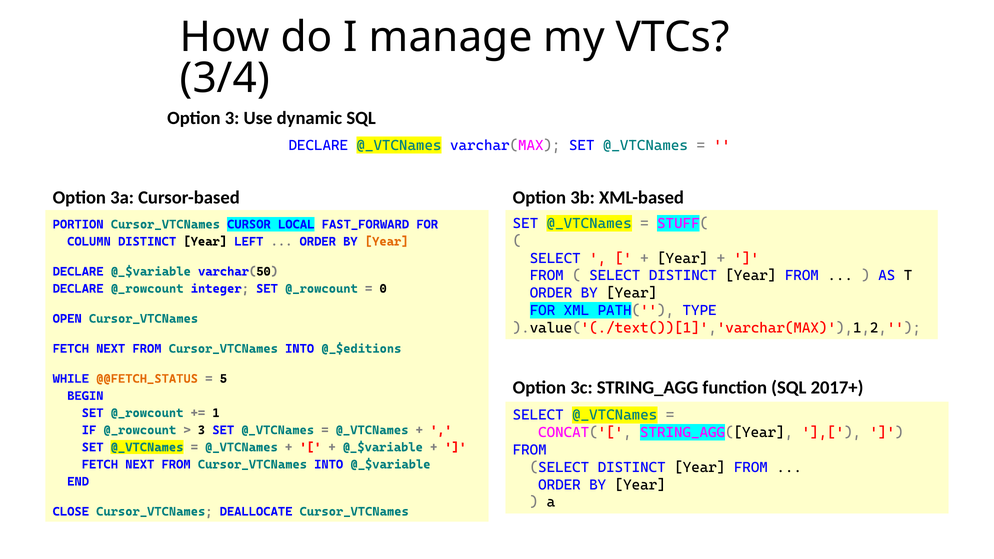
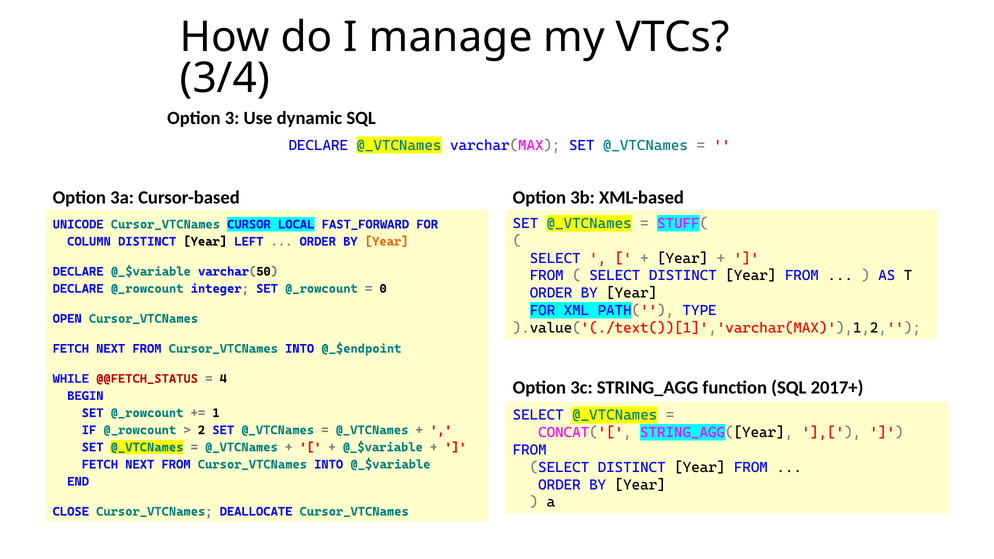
PORTION: PORTION -> UNICODE (78, 224)
@_$editions: @_$editions -> @_$endpoint (361, 349)
@@FETCH_STATUS colour: orange -> red (147, 379)
5: 5 -> 4 (223, 379)
3: 3 -> 2 (201, 430)
